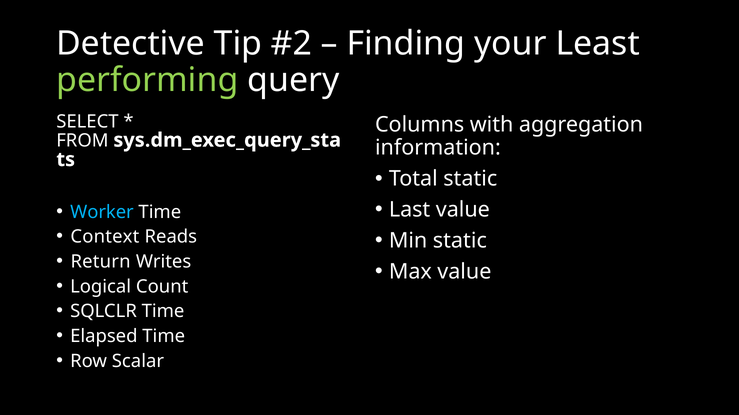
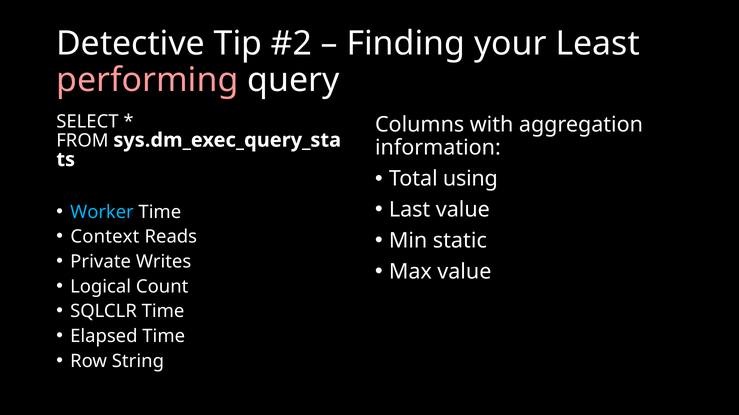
performing colour: light green -> pink (147, 80)
Total static: static -> using (470, 179)
Return: Return -> Private (101, 262)
Scalar: Scalar -> String (138, 362)
